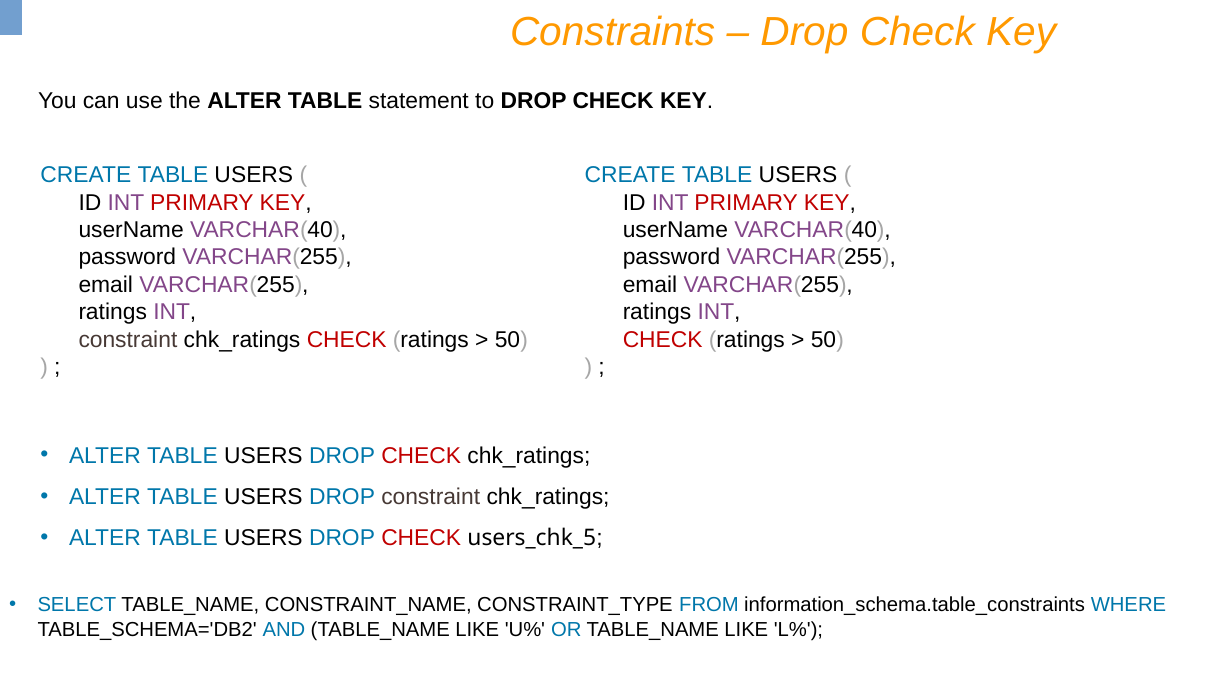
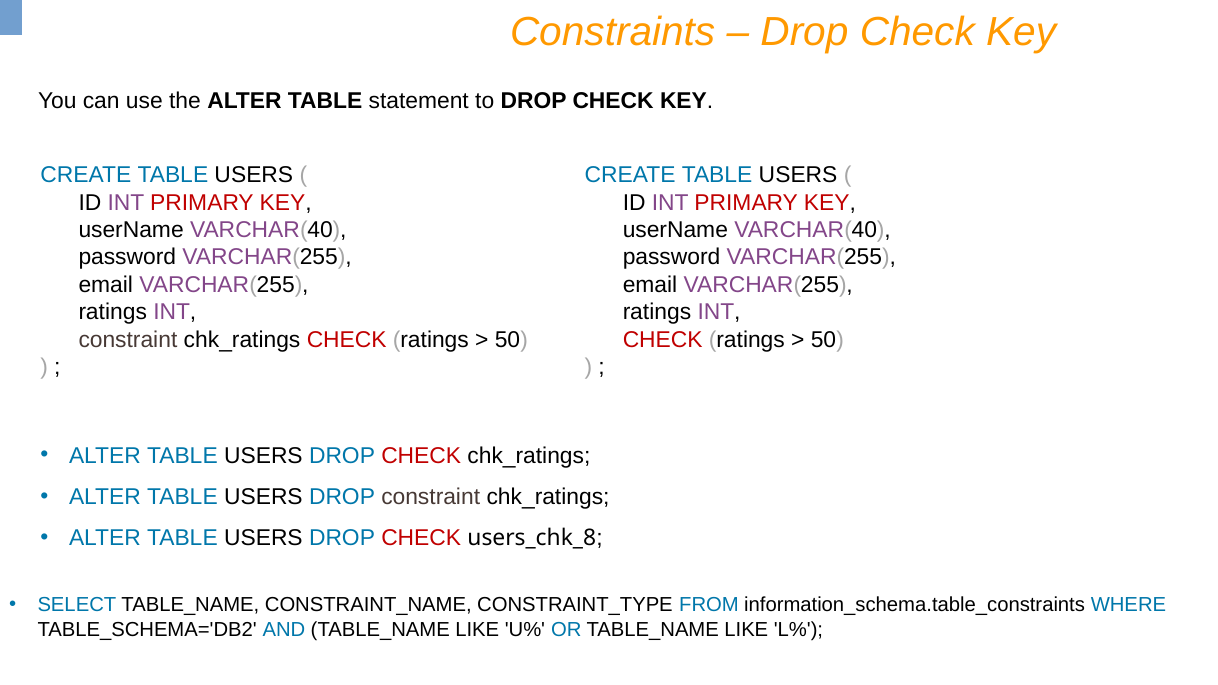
users_chk_5: users_chk_5 -> users_chk_8 (532, 538)
